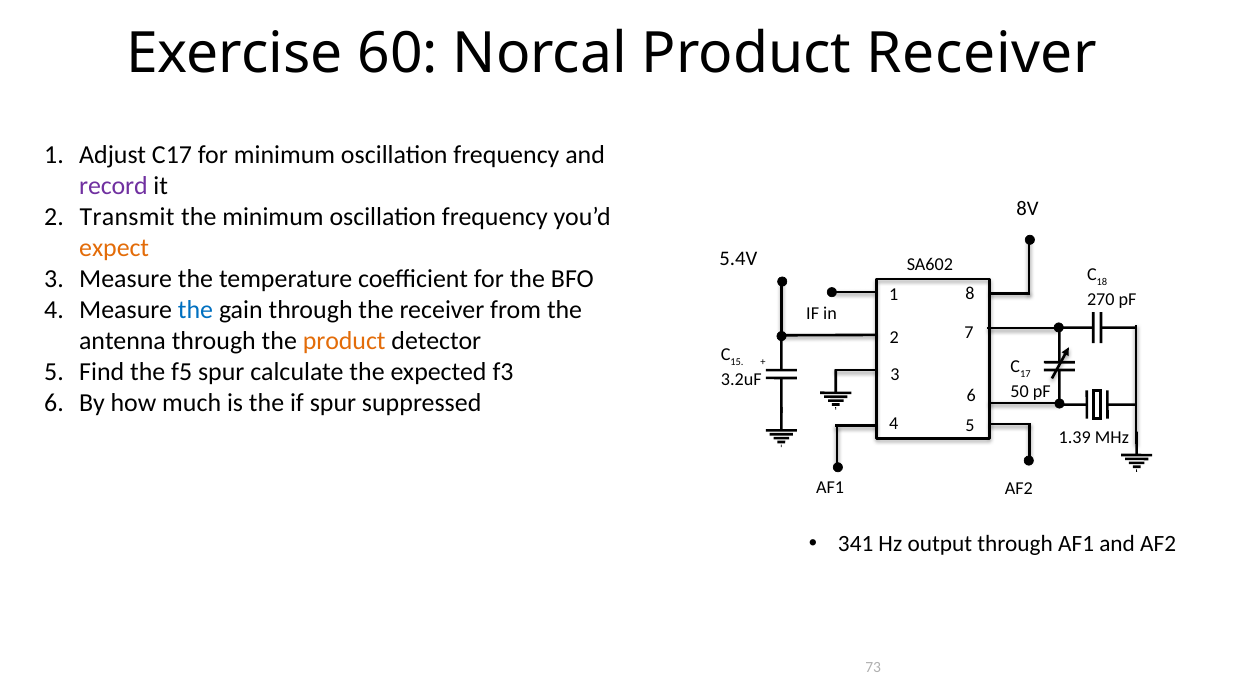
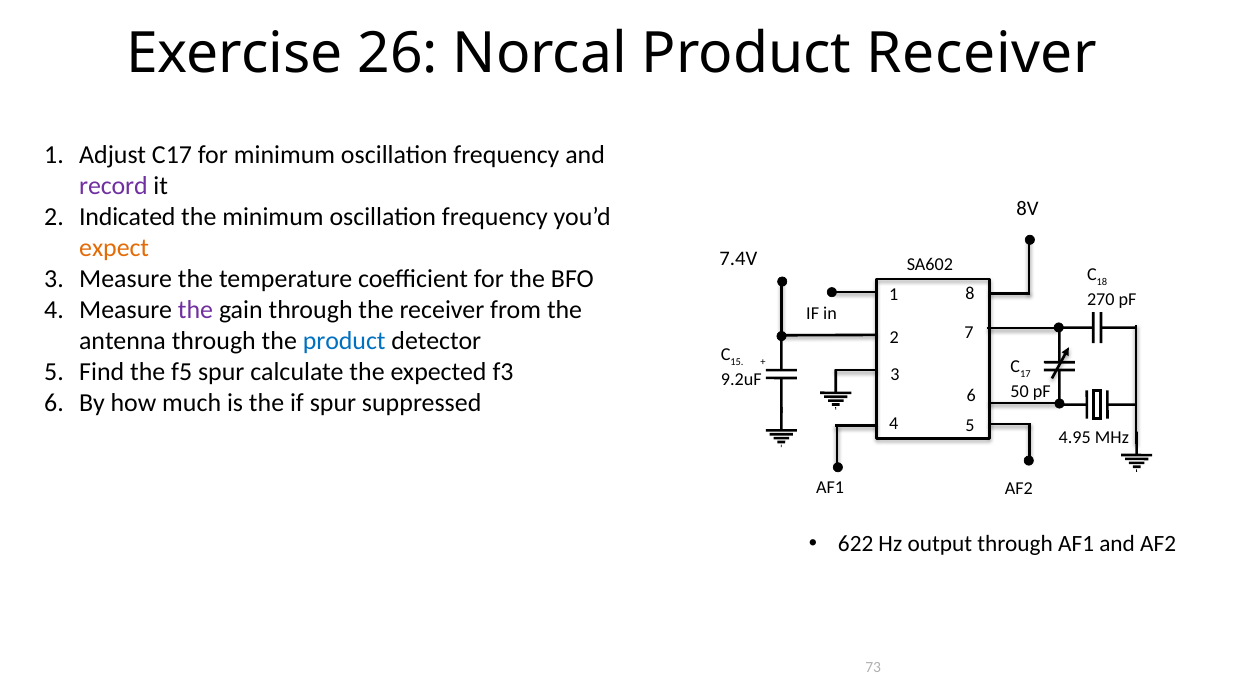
60: 60 -> 26 (398, 54)
Transmit: Transmit -> Indicated (127, 217)
5.4V: 5.4V -> 7.4V (738, 259)
the colour: blue -> purple (195, 310)
product colour: orange -> blue (344, 341)
3.2uF: 3.2uF -> 9.2uF (741, 379)
1.39: 1.39 -> 4.95 (1075, 438)
341: 341 -> 622 (856, 544)
